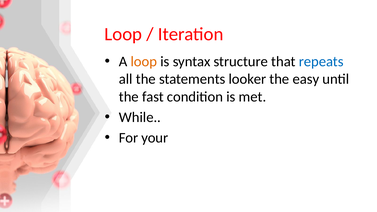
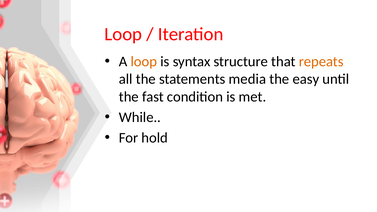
repeats colour: blue -> orange (321, 62)
looker: looker -> media (247, 79)
your: your -> hold (155, 138)
